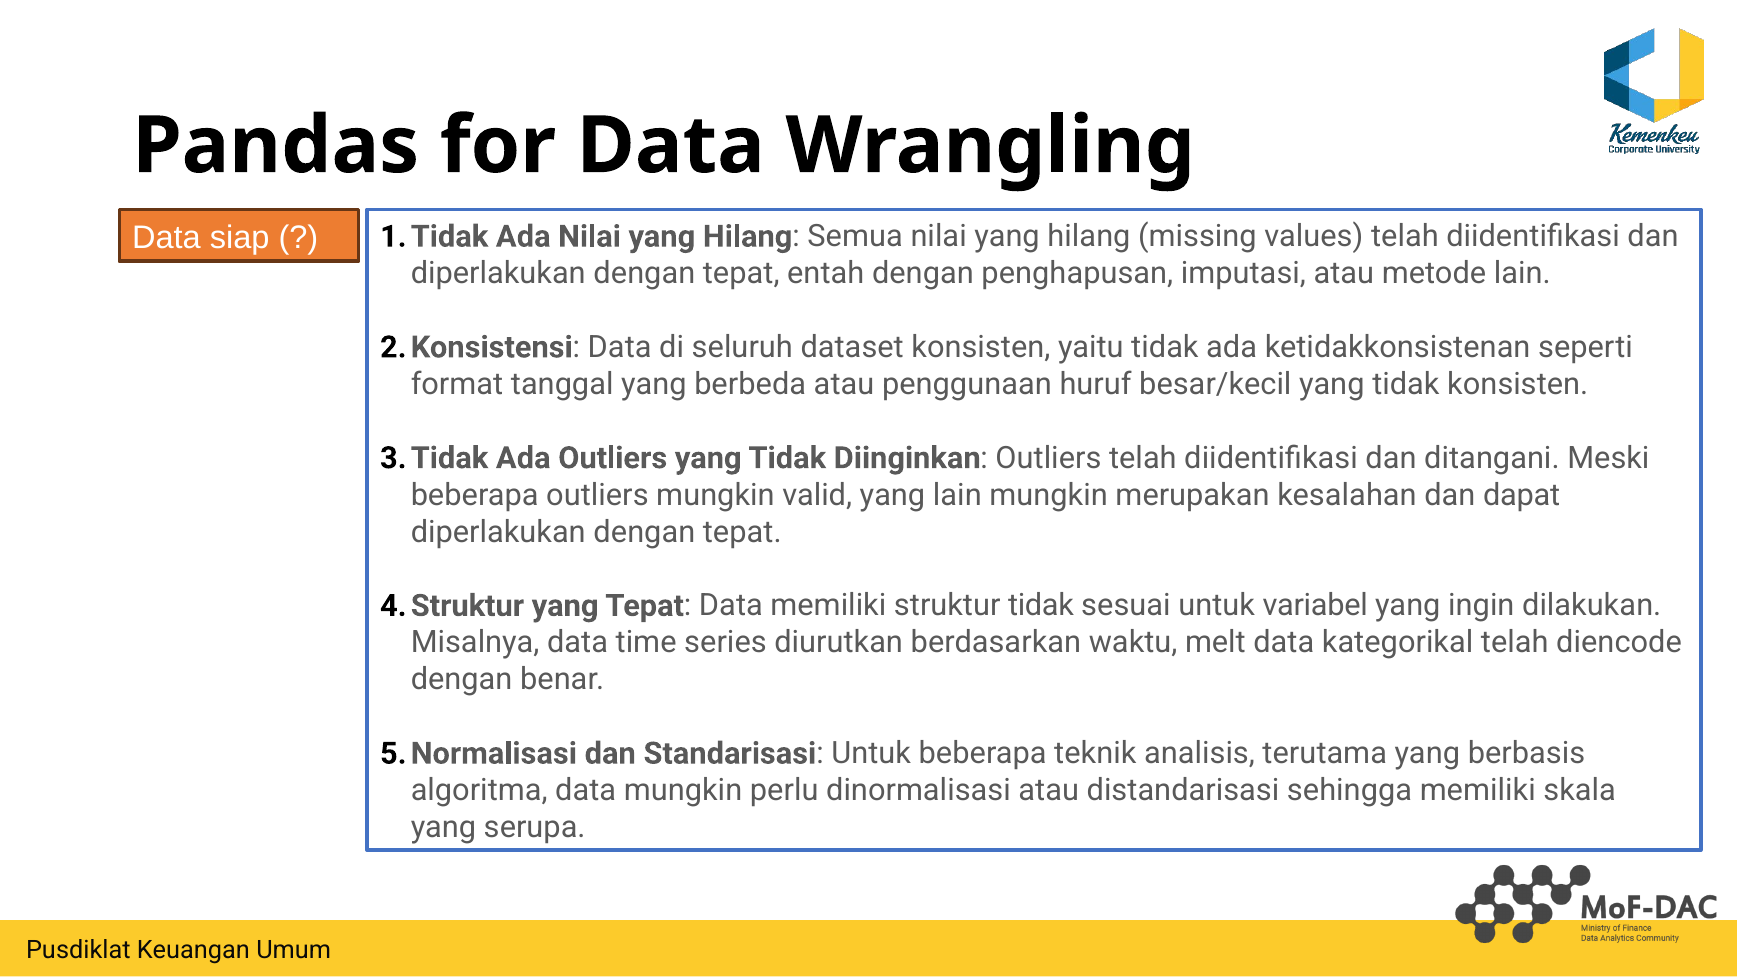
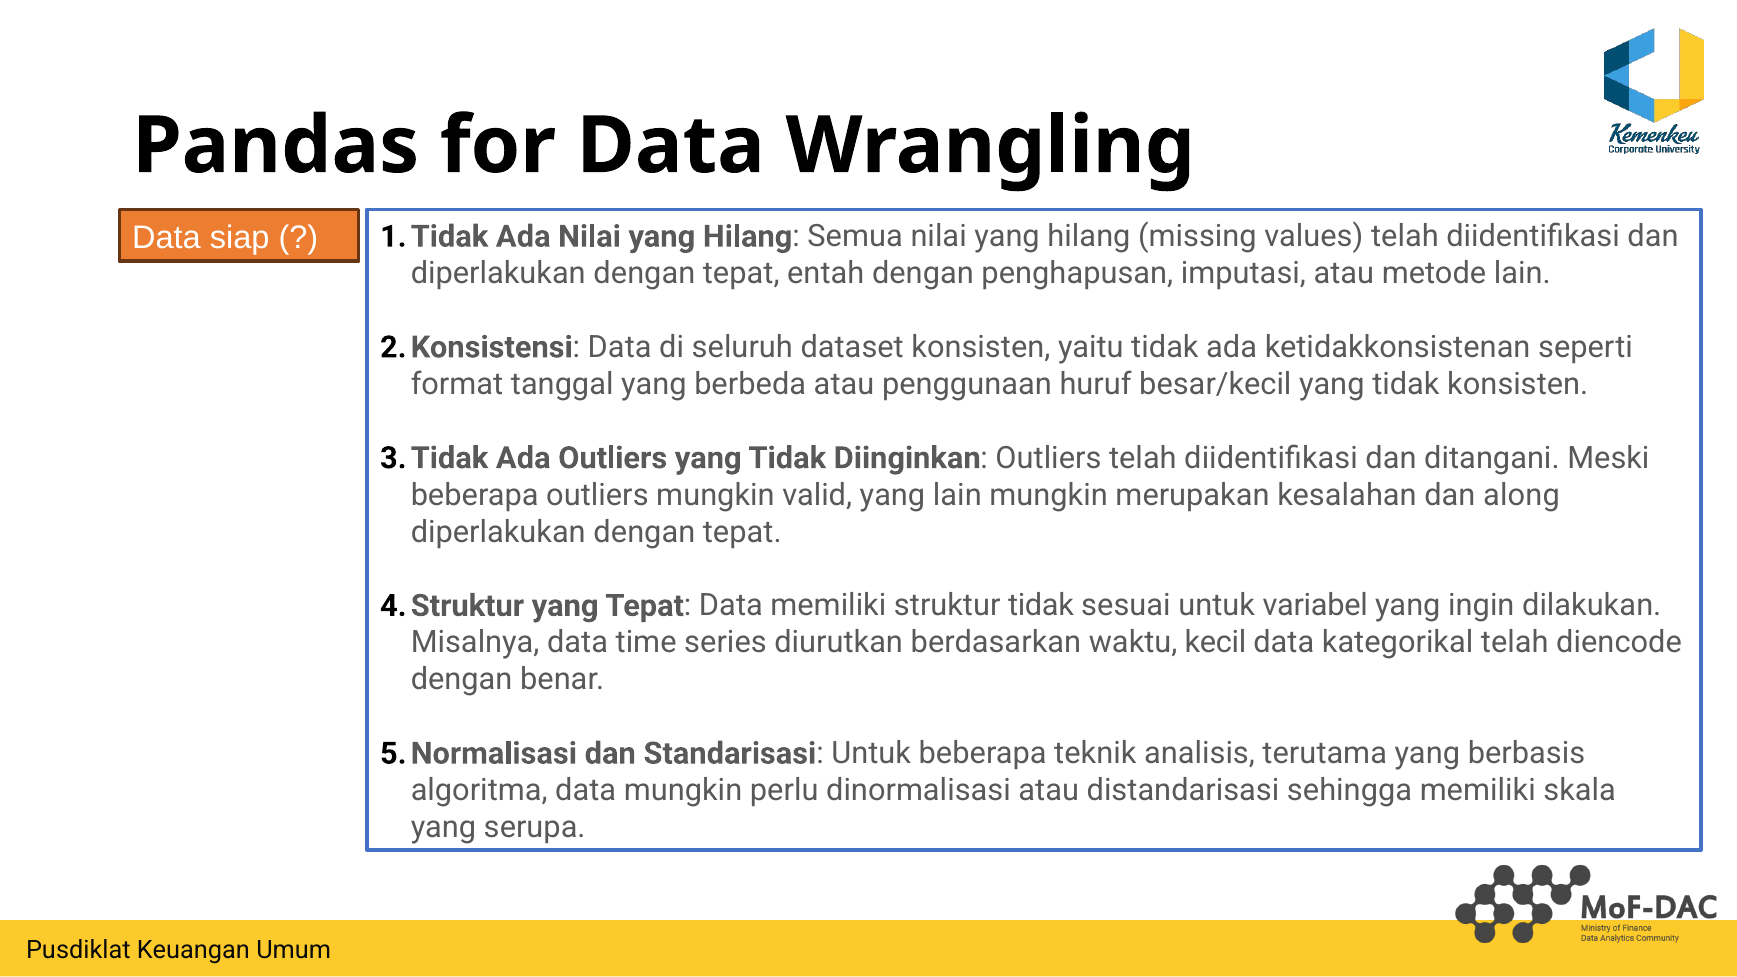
dapat: dapat -> along (1521, 495)
melt: melt -> kecil (1215, 643)
